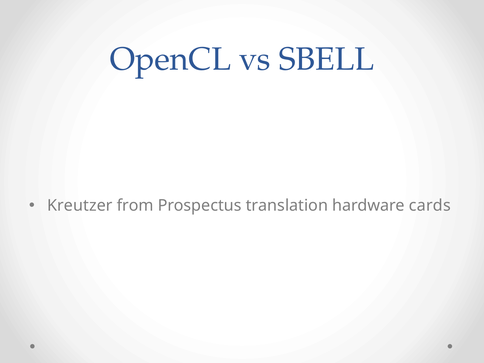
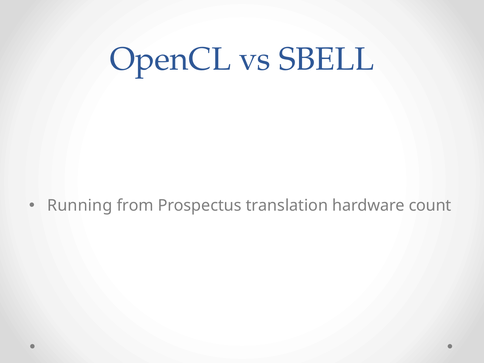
Kreutzer: Kreutzer -> Running (80, 206)
cards: cards -> count (430, 206)
